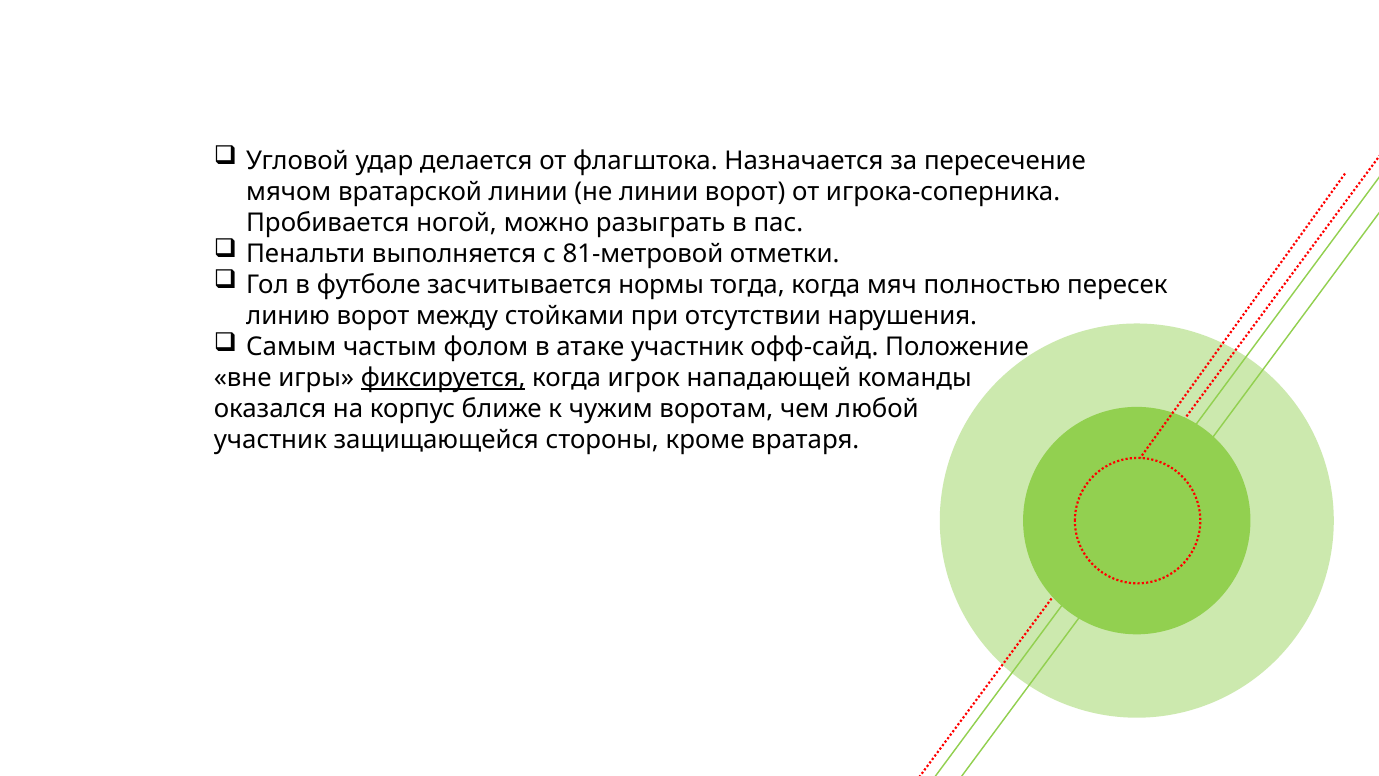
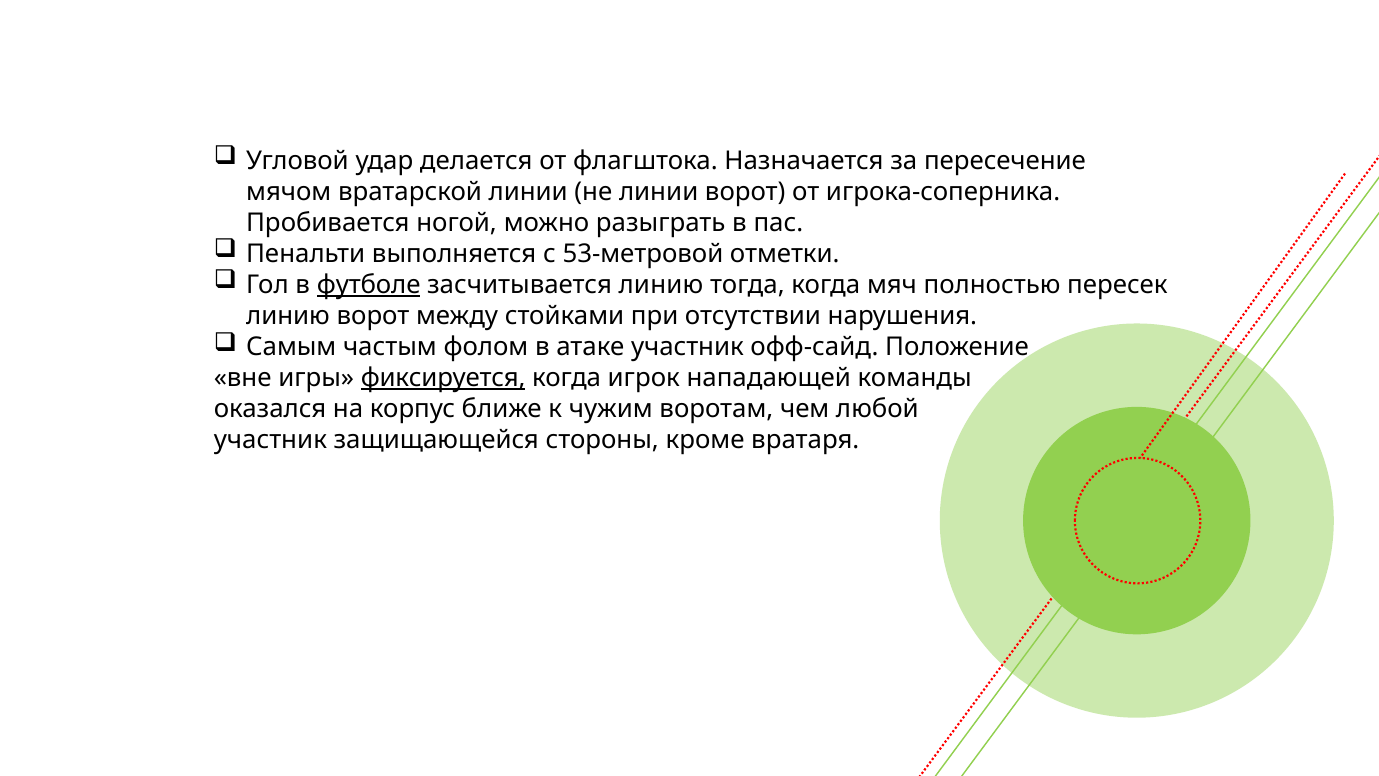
81-метровой: 81-метровой -> 53-метровой (643, 253)
футболе underline: none -> present (369, 285)
засчитывается нормы: нормы -> линию (661, 285)
